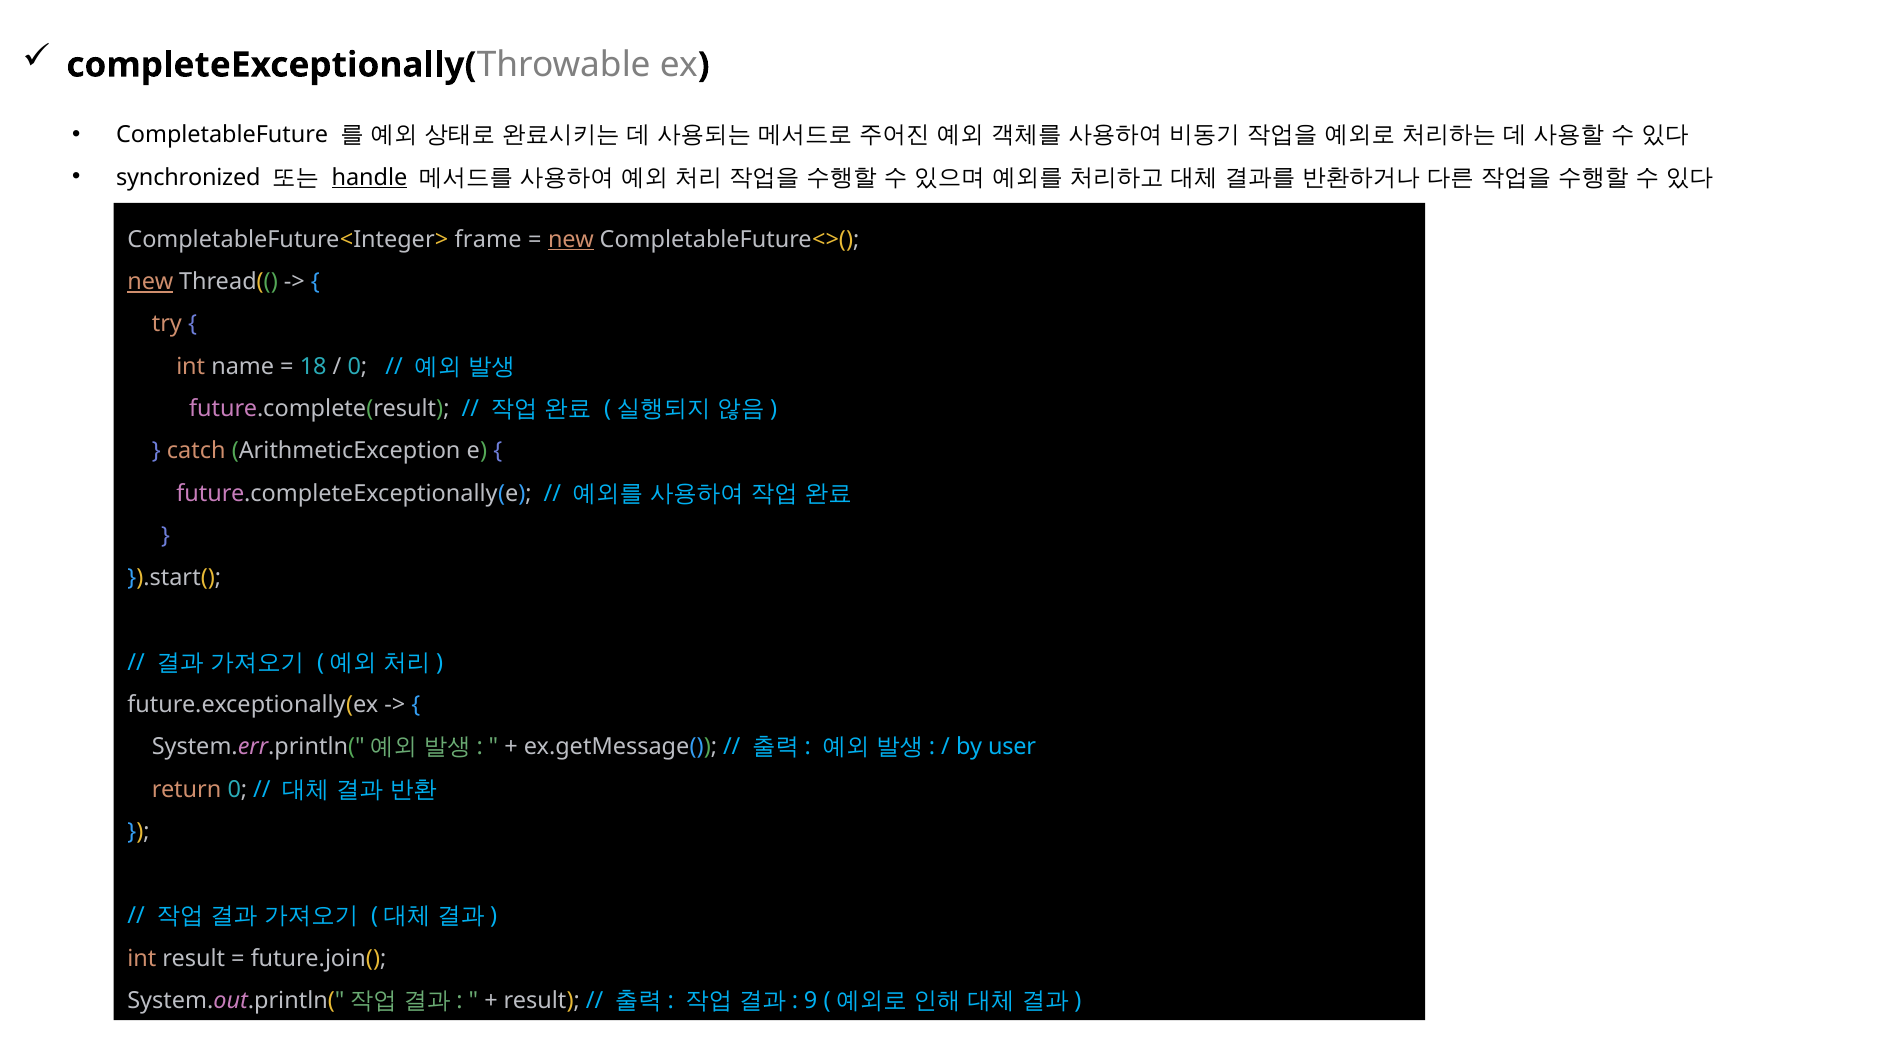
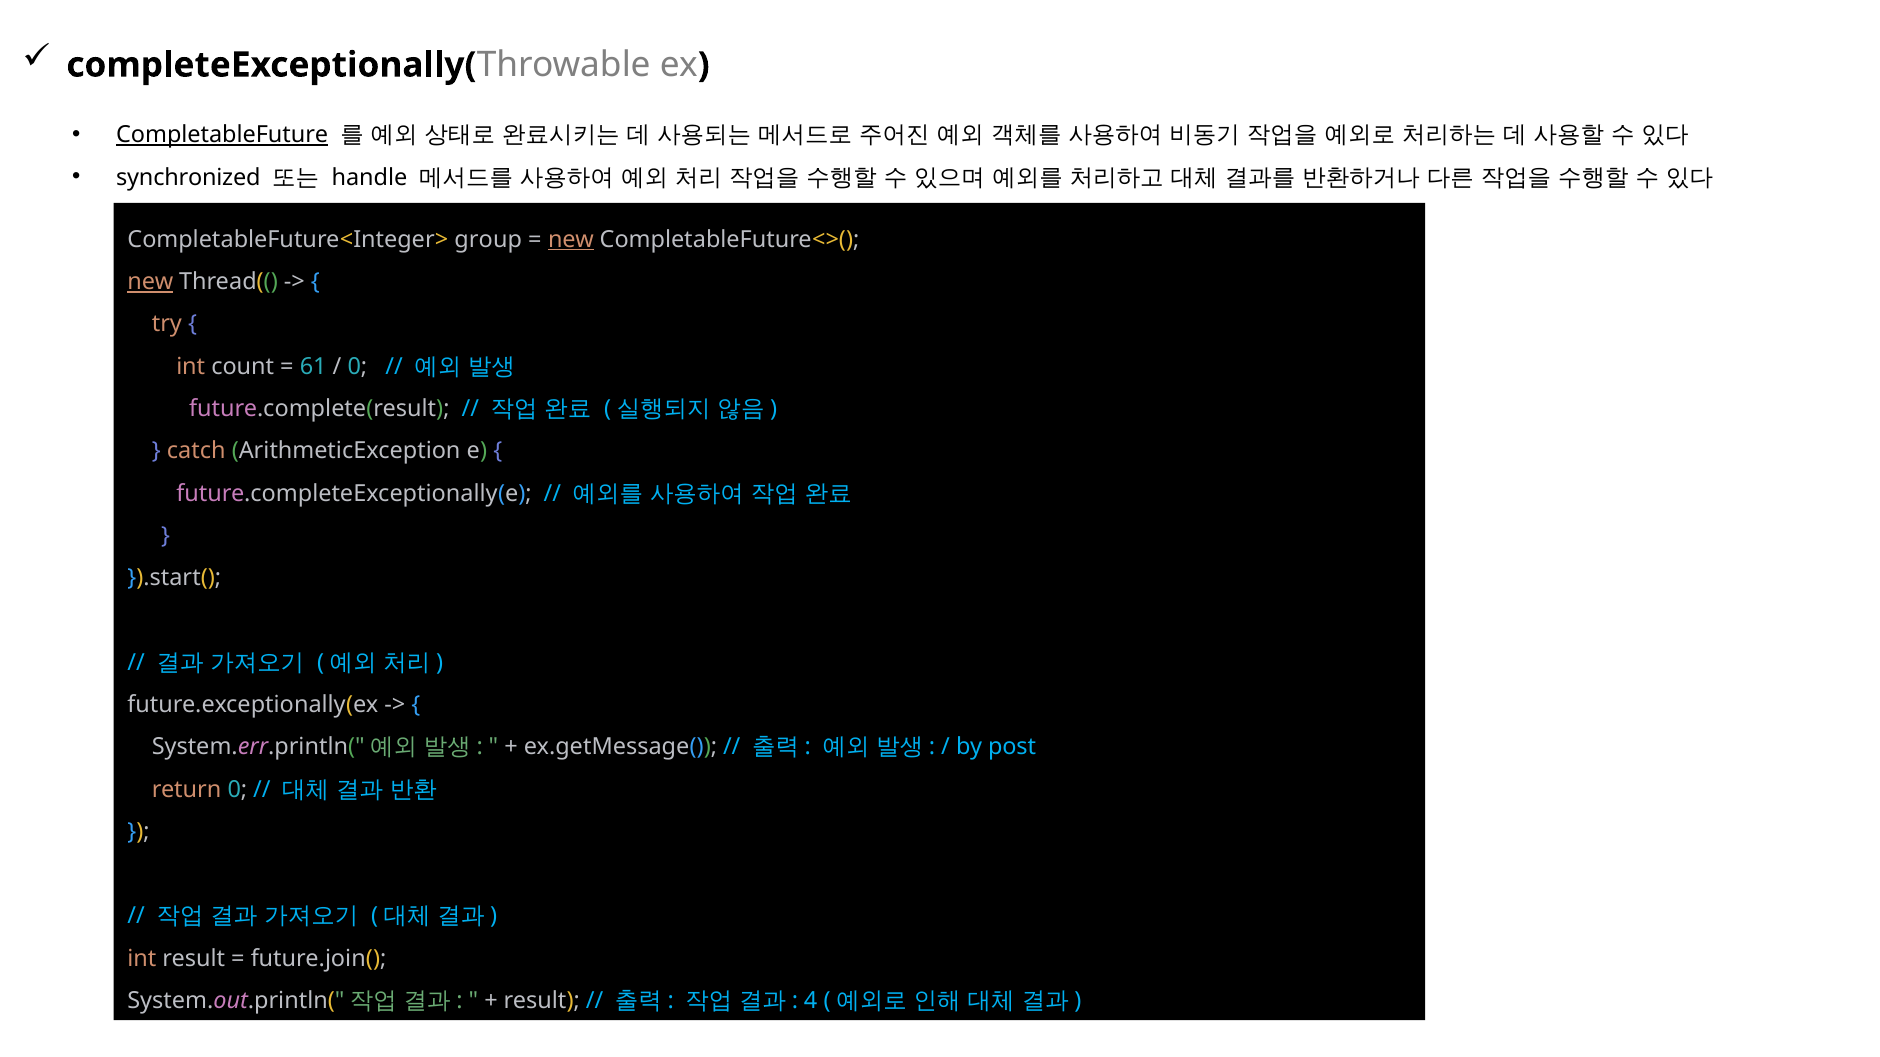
CompletableFuture underline: none -> present (222, 135)
handle underline: present -> none (369, 177)
frame: frame -> group (488, 240)
name: name -> count (243, 367)
18: 18 -> 61 (313, 367)
user: user -> post (1012, 747)
9: 9 -> 4 (811, 1001)
